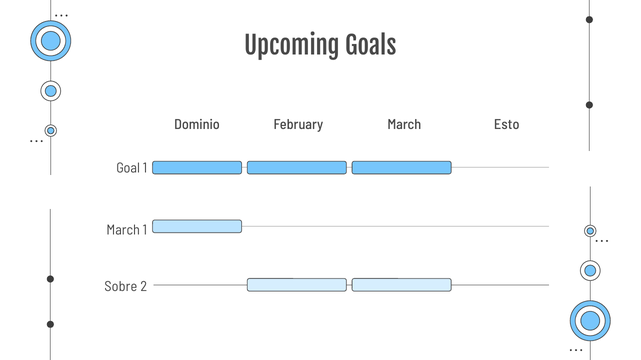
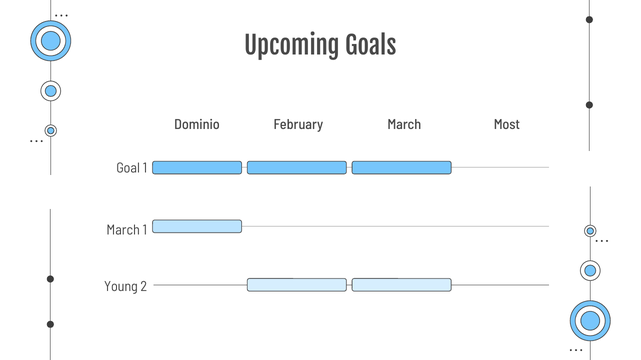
Esto: Esto -> Most (507, 125)
Sobre: Sobre -> Young (121, 287)
